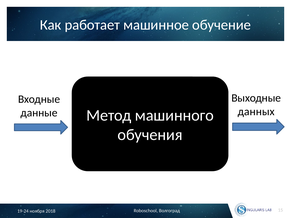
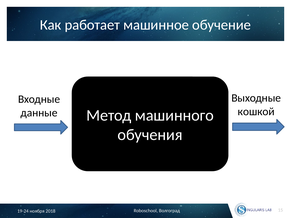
данных: данных -> кошкой (256, 112)
